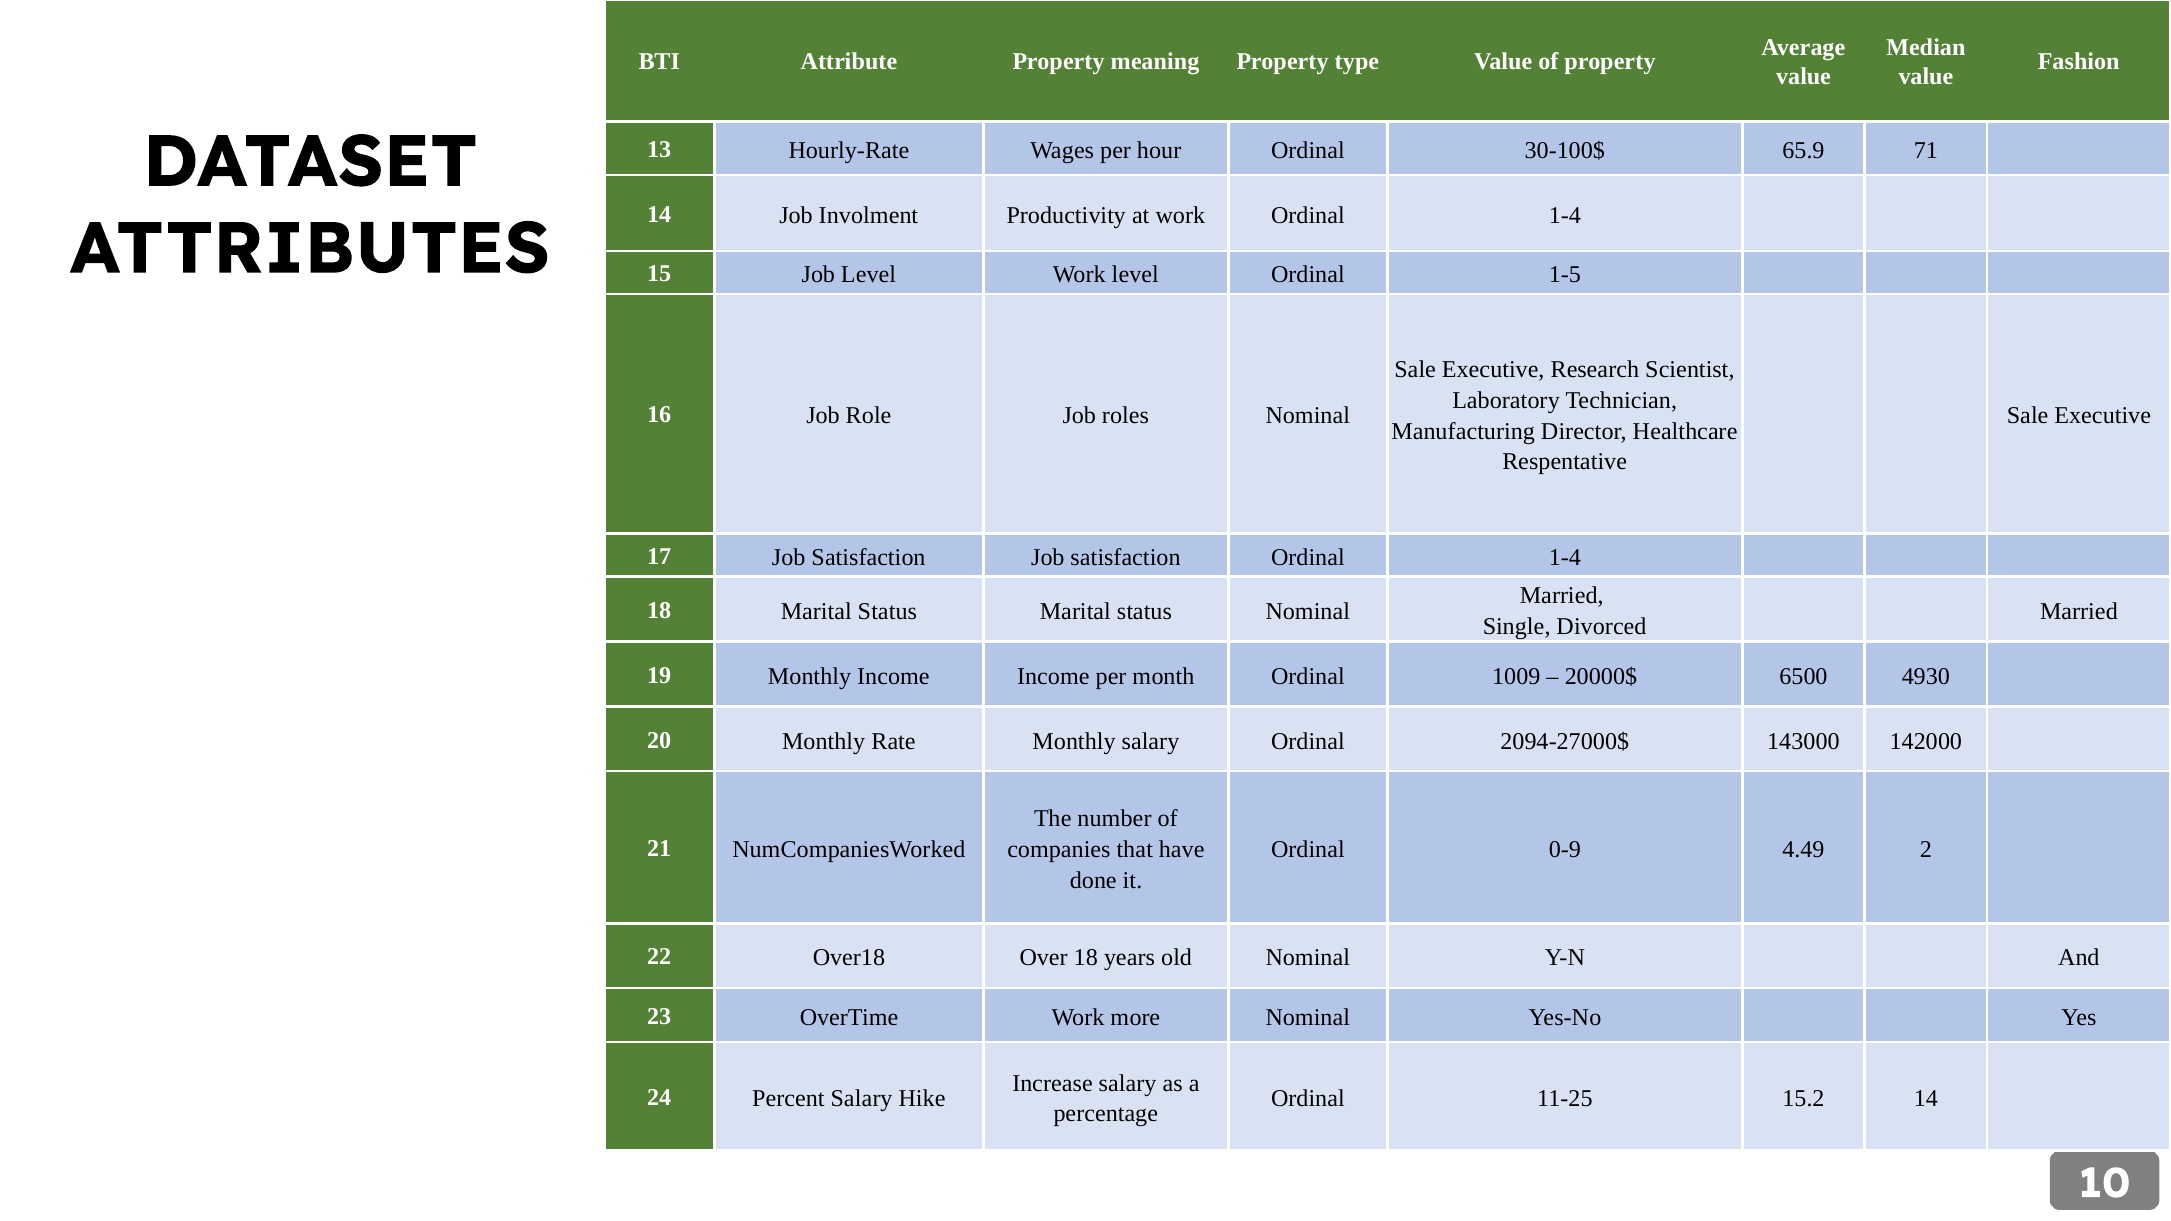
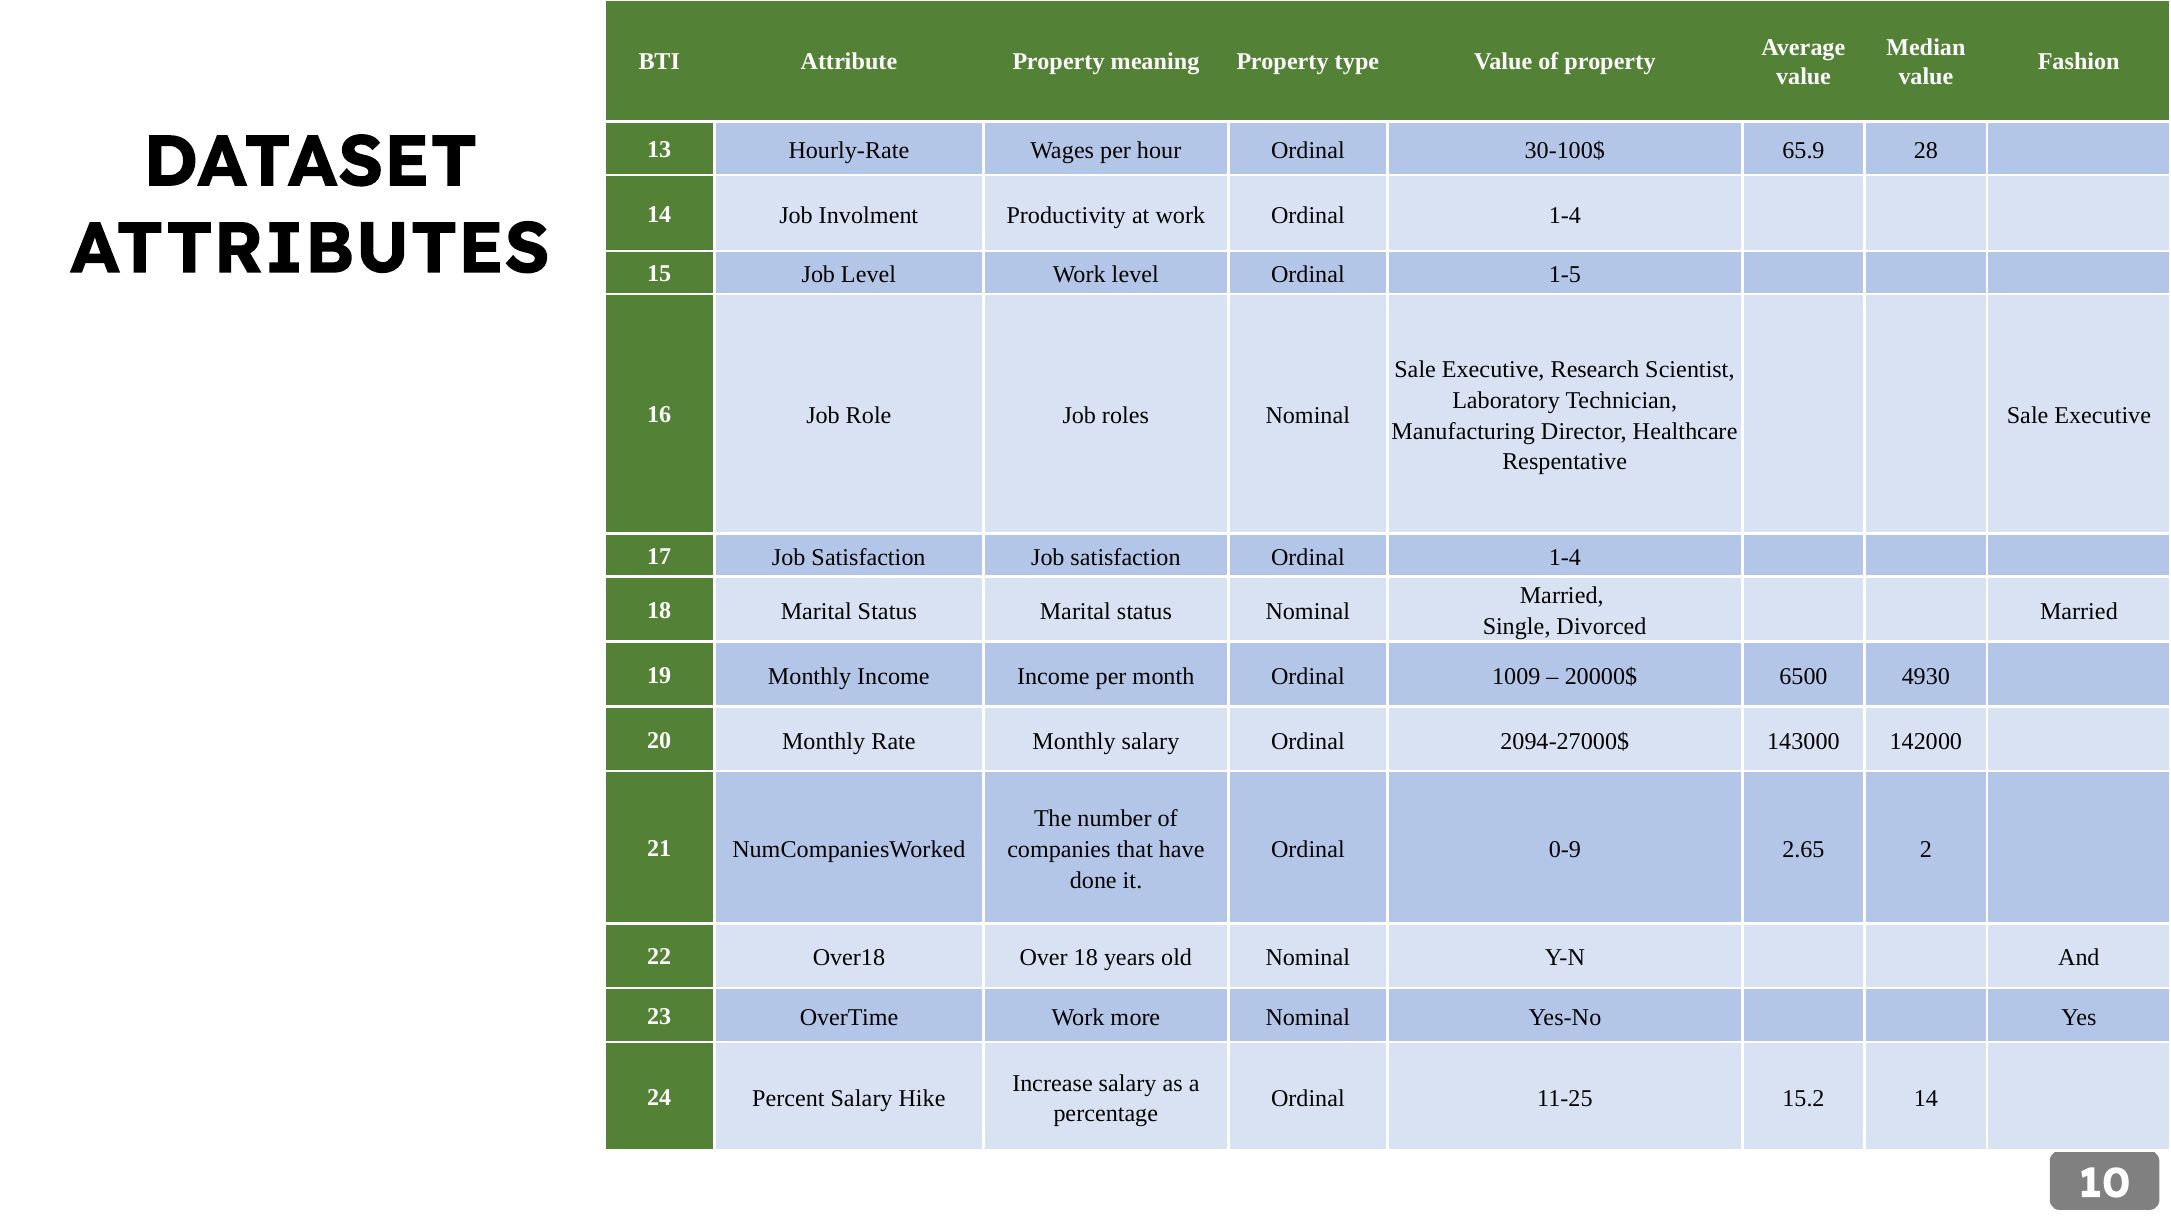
71: 71 -> 28 (1926, 151)
4.49: 4.49 -> 2.65 (1803, 850)
